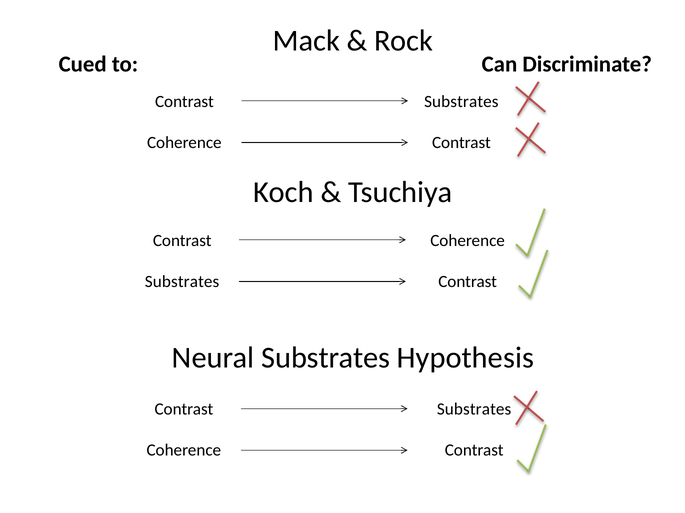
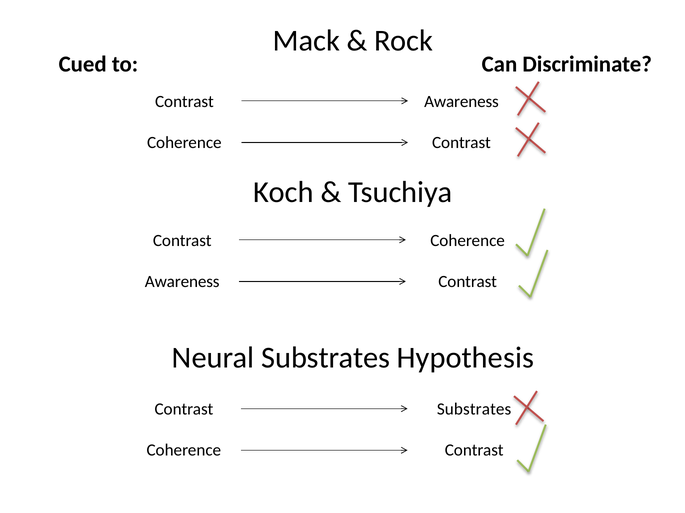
Substrates: Substrates -> Awareness (461, 102)
Substrates: Substrates -> Awareness (182, 282)
